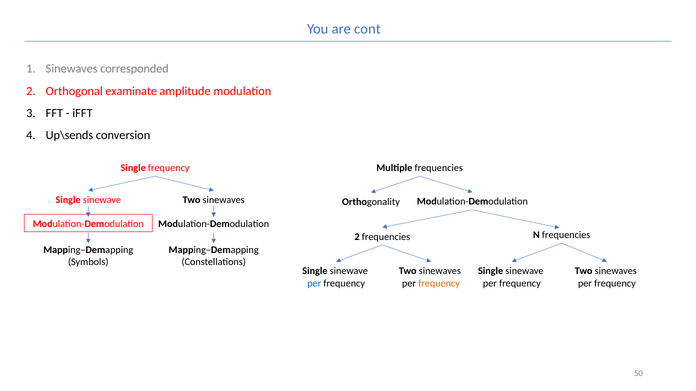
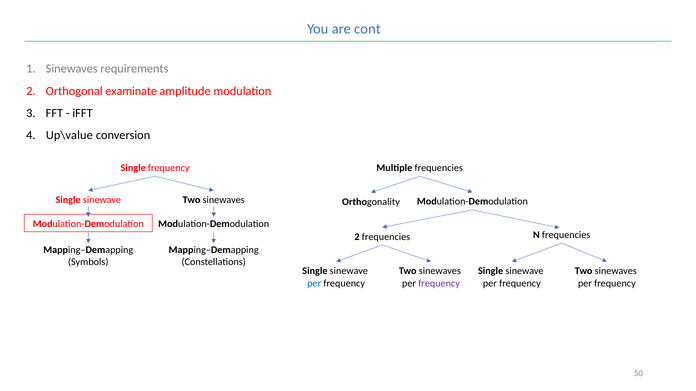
corresponded: corresponded -> requirements (134, 69)
Up\sends: Up\sends -> Up\value (69, 136)
frequency colour: orange -> purple (439, 284)
